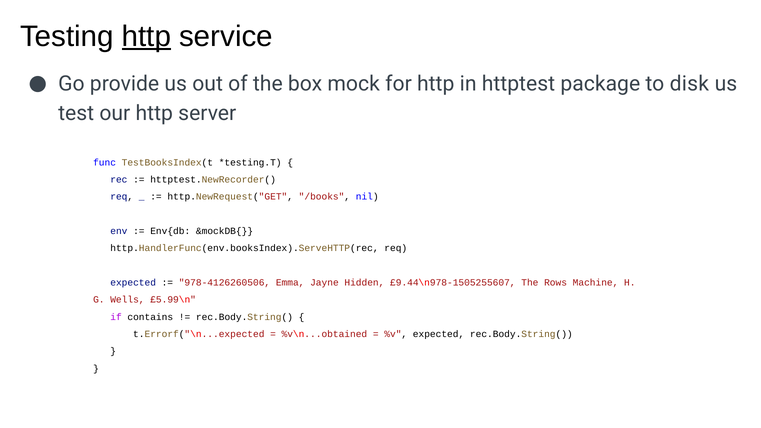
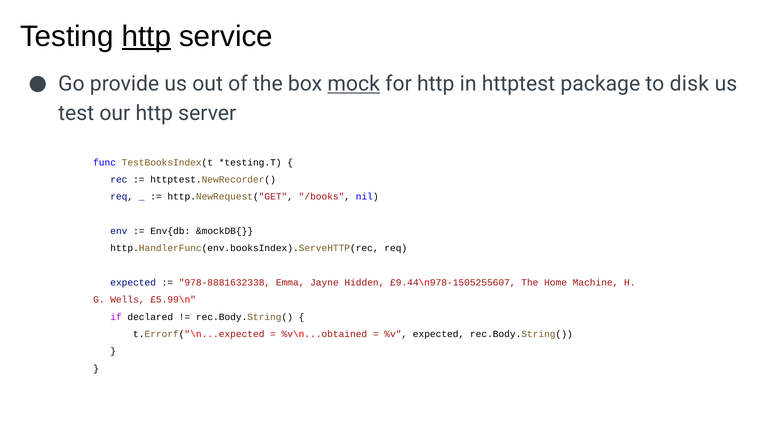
mock underline: none -> present (354, 84)
978-4126260506: 978-4126260506 -> 978-8881632338 (224, 283)
Rows: Rows -> Home (556, 283)
contains: contains -> declared (150, 317)
